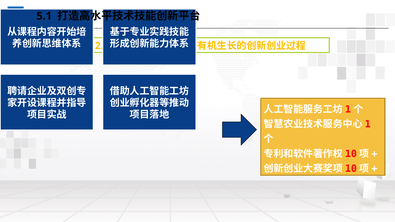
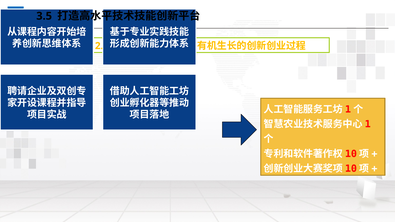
5.1: 5.1 -> 3.5 (44, 16)
